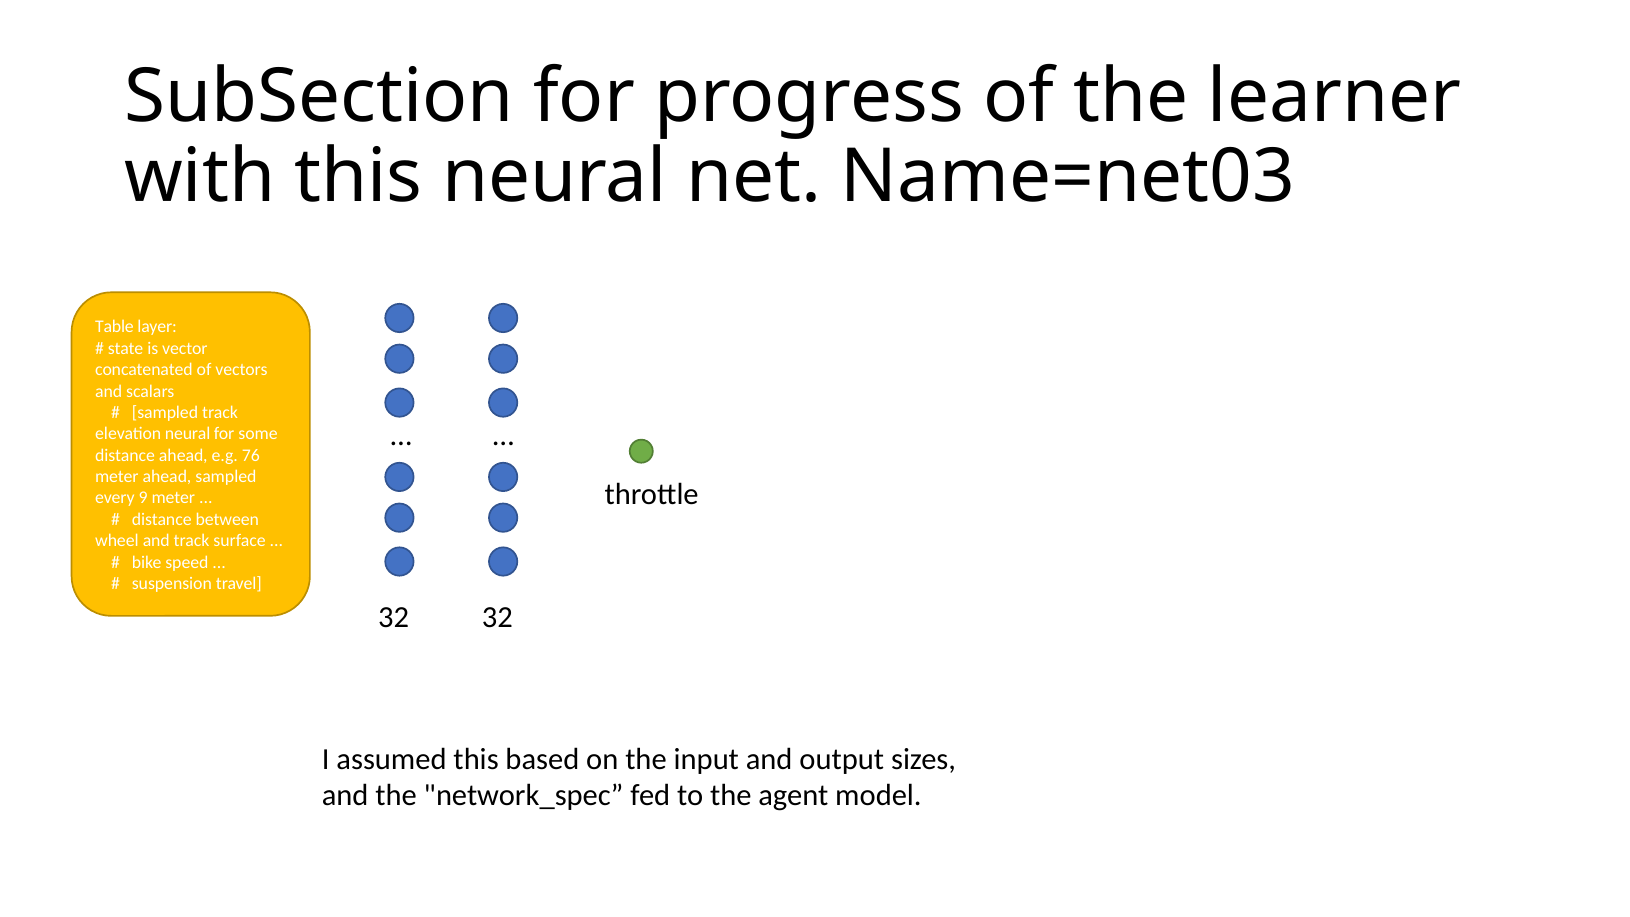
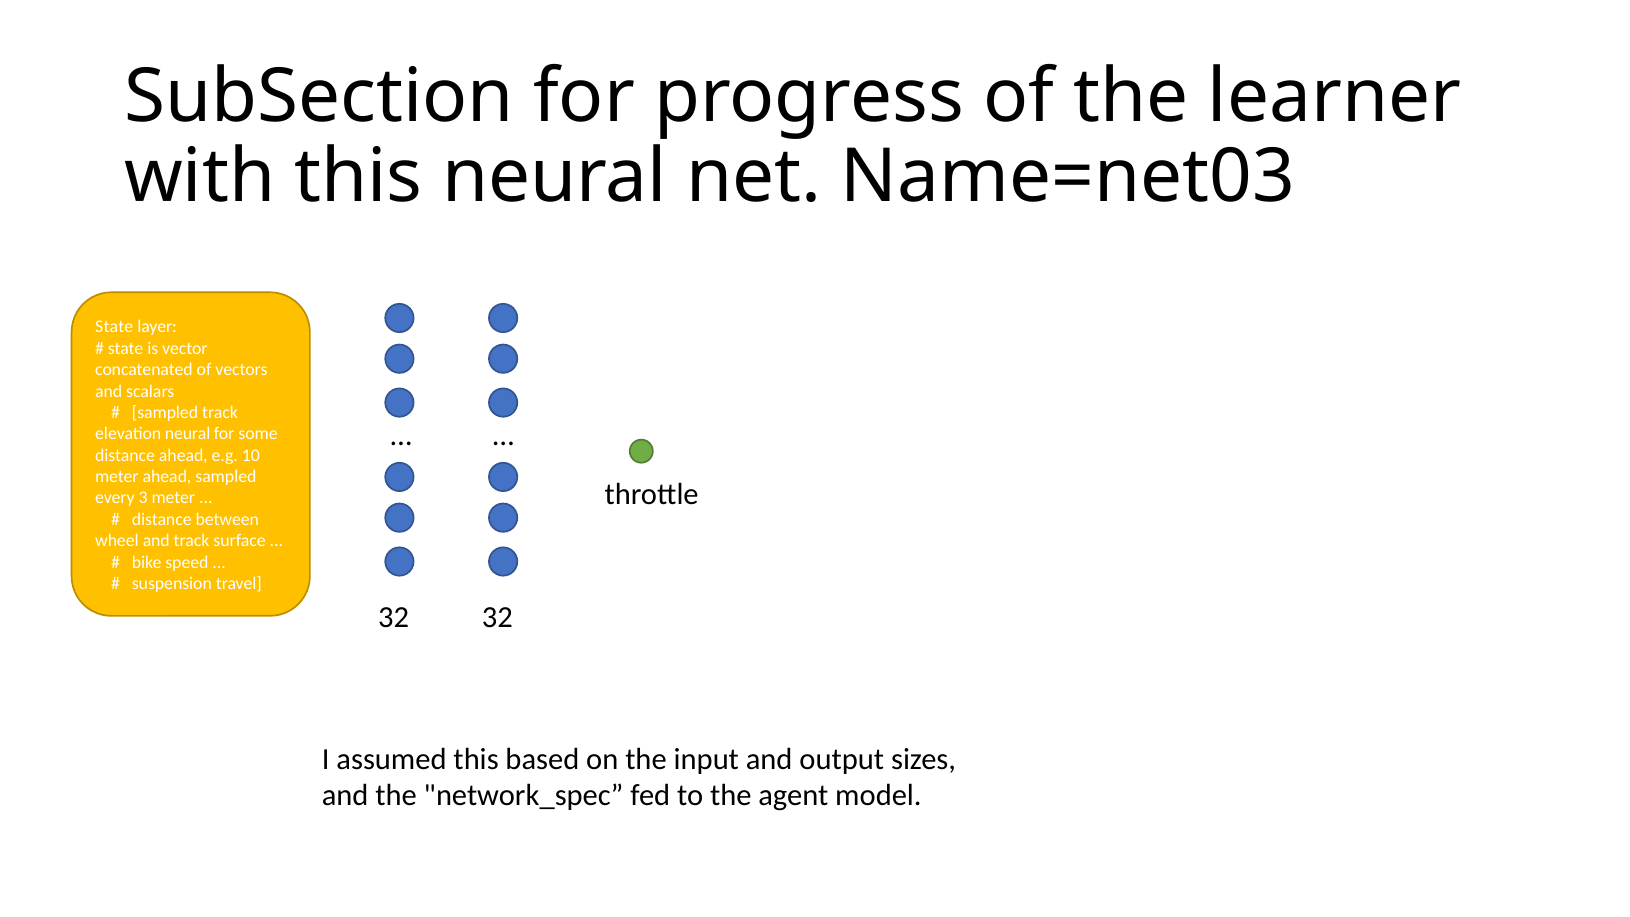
Table: Table -> State (114, 327)
76: 76 -> 10 (251, 455)
9: 9 -> 3 (143, 498)
